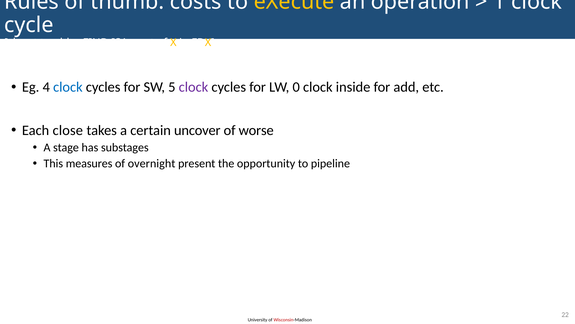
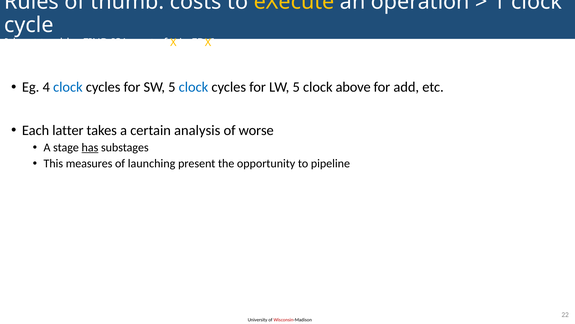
clock colour: purple -> blue (193, 87)
LW 0: 0 -> 5 (296, 87)
inside: inside -> above (353, 87)
close: close -> latter (68, 130)
uncover: uncover -> analysis (197, 130)
has underline: none -> present (90, 147)
overnight: overnight -> launching (152, 163)
